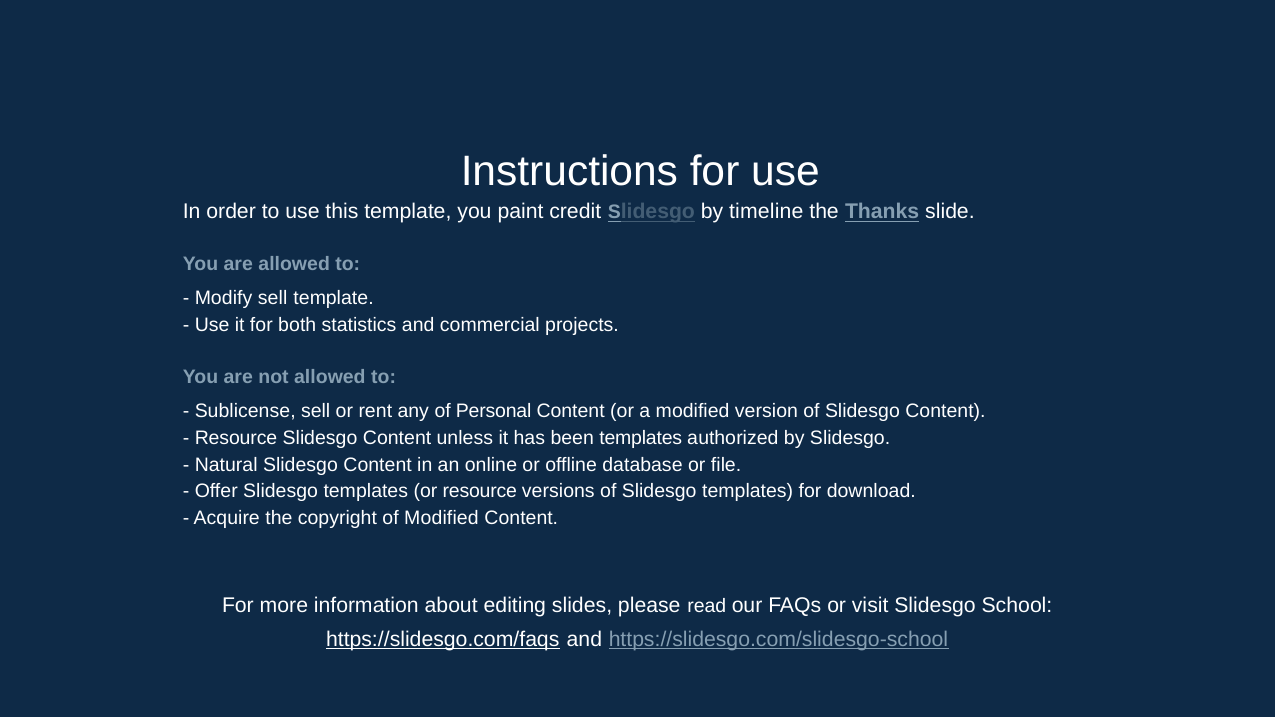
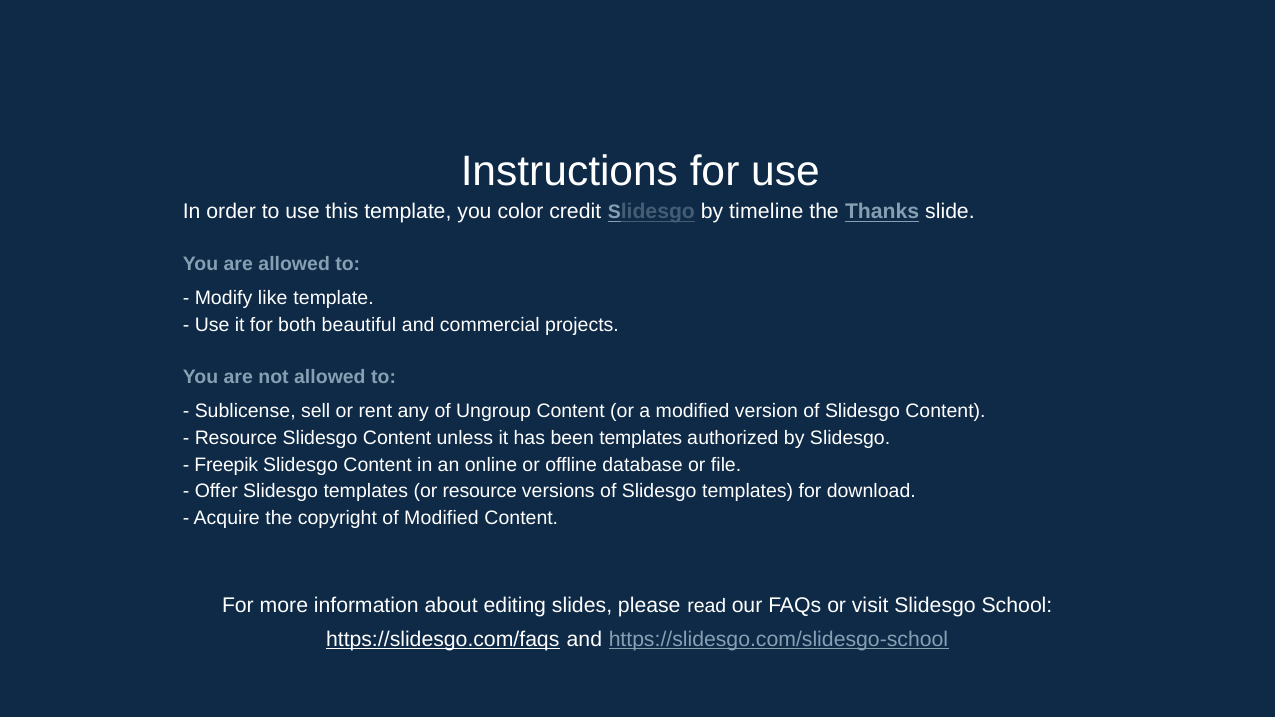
paint: paint -> color (521, 212)
Modify sell: sell -> like (273, 299)
statistics: statistics -> beautiful (359, 325)
Personal: Personal -> Ungroup (494, 411)
Natural: Natural -> Freepik (226, 465)
